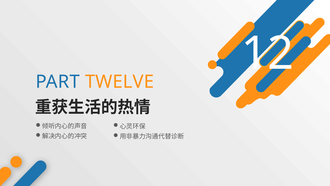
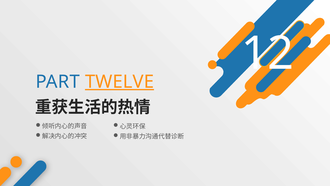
TWELVE underline: none -> present (120, 82)
